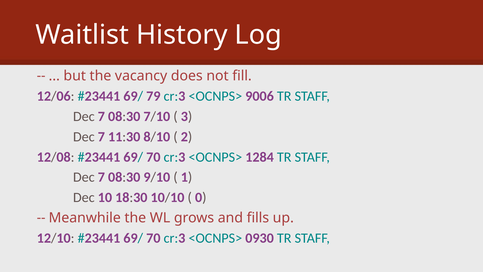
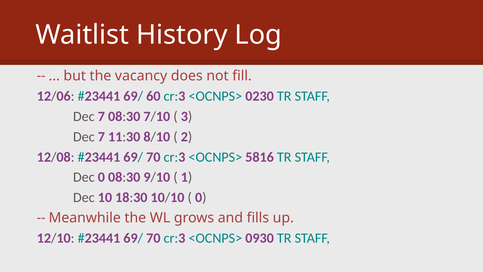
79: 79 -> 60 (153, 96)
9006: 9006 -> 0230 (260, 96)
1284: 1284 -> 5816 (260, 157)
7: 7 -> 0 (101, 177)
